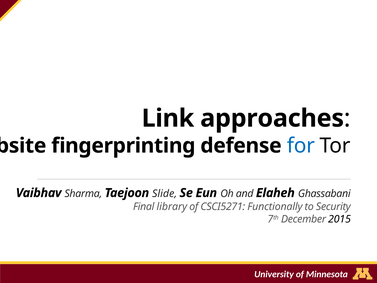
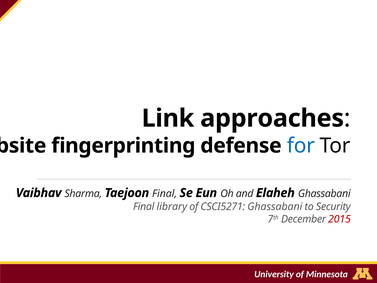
Taejoon Slide: Slide -> Final (165, 193)
CSCI5271 Functionally: Functionally -> Ghassabani (275, 206)
2015 colour: black -> red (339, 219)
